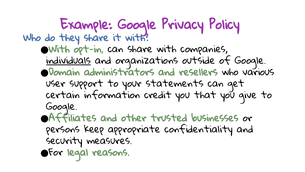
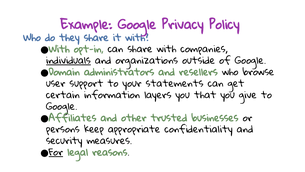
various: various -> browse (258, 72)
credit: credit -> layers (158, 95)
For underline: none -> present (56, 152)
